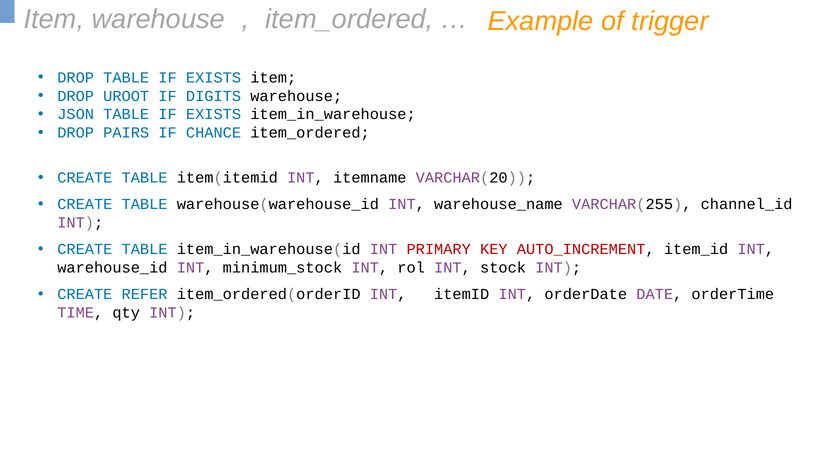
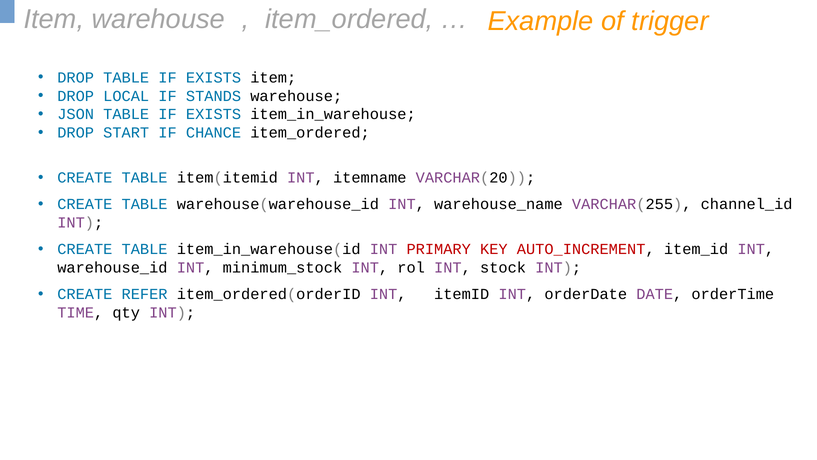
UROOT: UROOT -> LOCAL (126, 96)
DIGITS: DIGITS -> STANDS (214, 96)
PAIRS: PAIRS -> START (126, 133)
